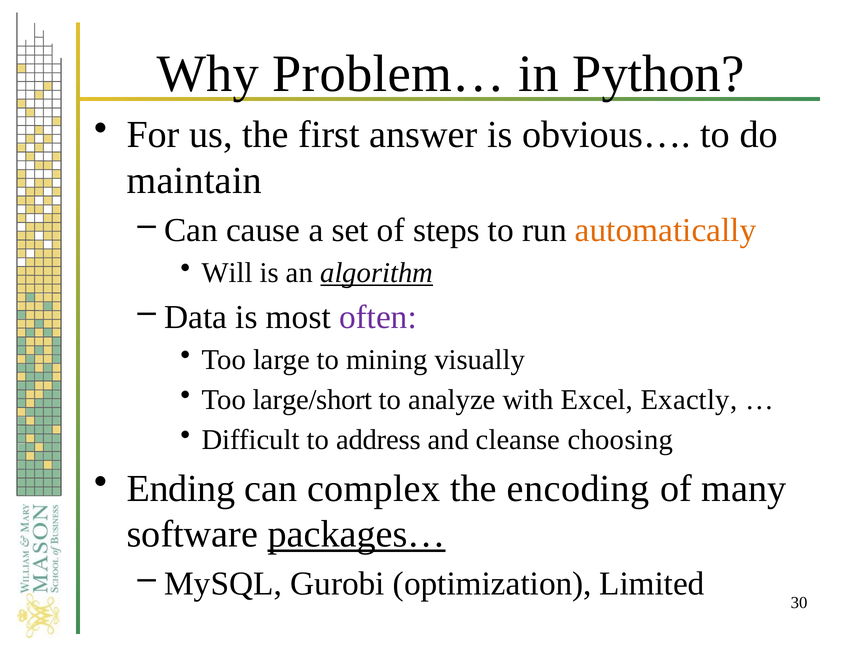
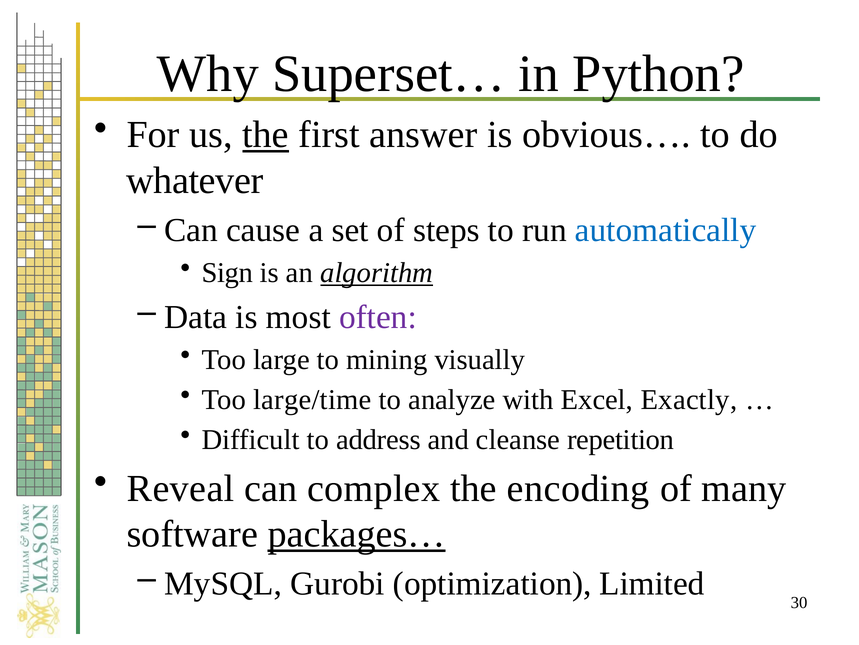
Problem…: Problem… -> Superset… (389, 74)
the underline: none -> present (266, 135)
maintain: maintain -> whatever (195, 181)
automatically colour: orange -> blue (666, 230)
Will: Will -> Sign (227, 272)
large/short: large/short -> large/time (312, 399)
choosing: choosing -> repetition (621, 439)
Ending: Ending -> Reveal (181, 488)
